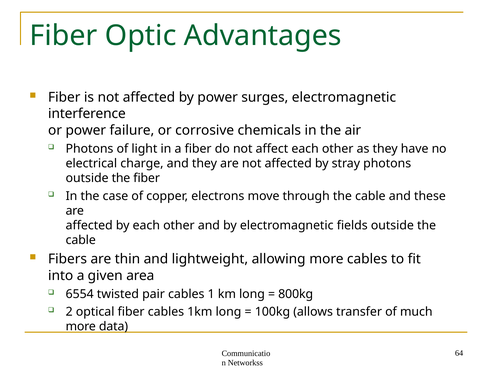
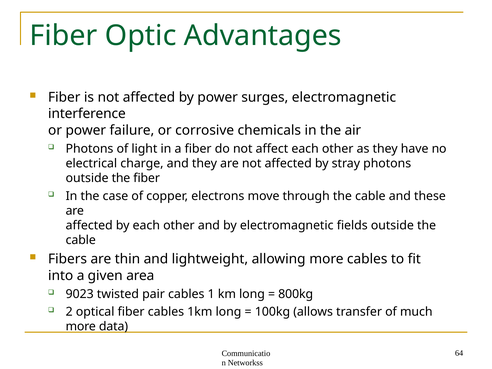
6554: 6554 -> 9023 (80, 294)
